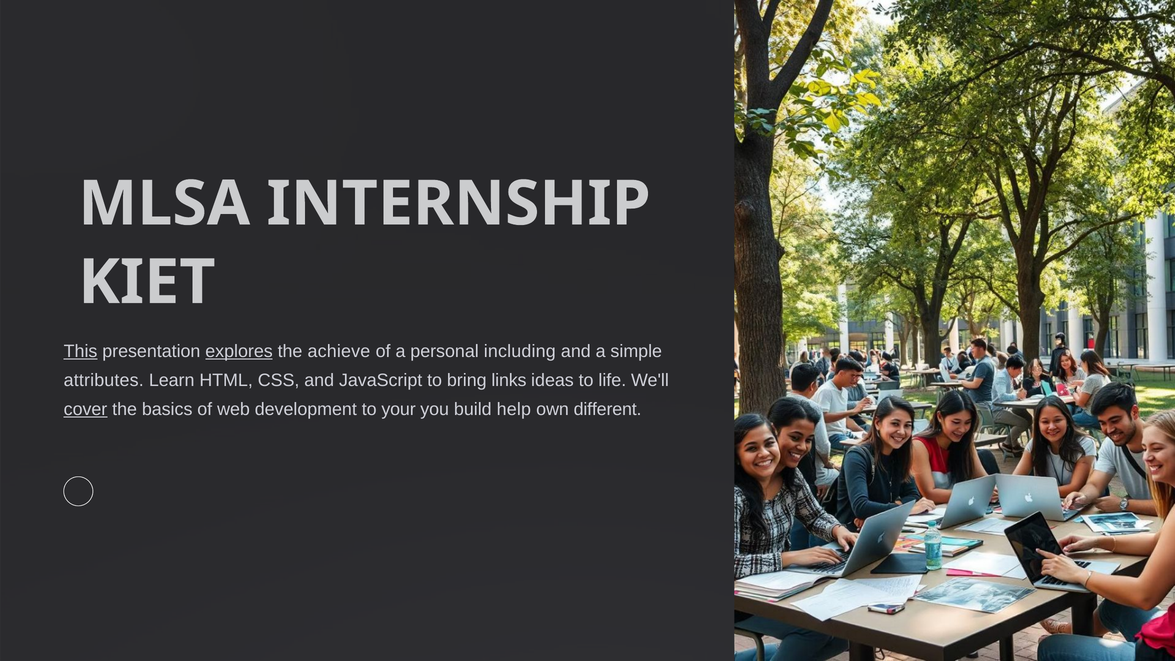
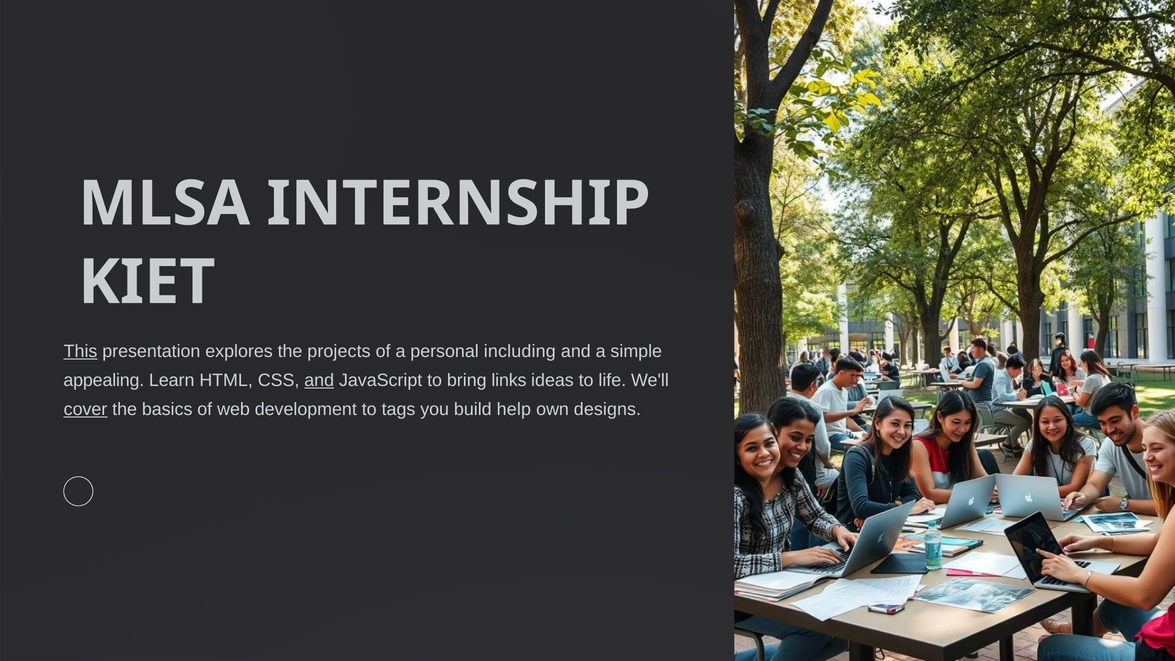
explores underline: present -> none (239, 351)
achieve: achieve -> projects (339, 351)
attributes: attributes -> appealing (104, 380)
and underline: none -> present (319, 380)
your: your -> tags (399, 409)
different: different -> designs (607, 409)
